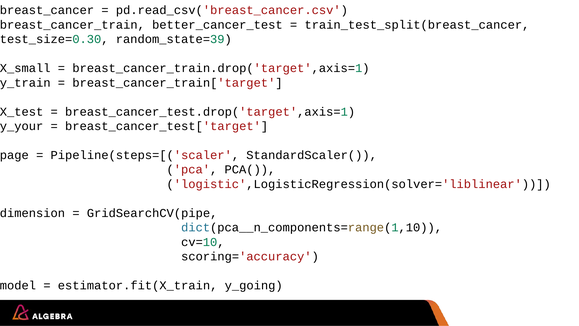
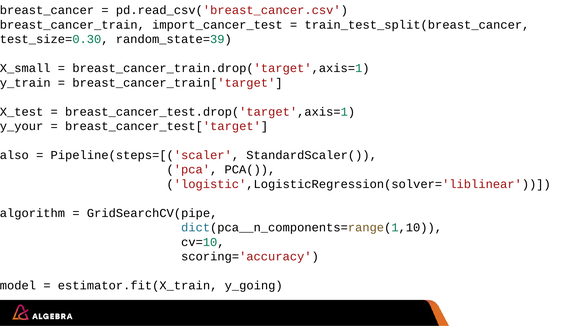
better_cancer_test: better_cancer_test -> import_cancer_test (217, 25)
page: page -> also (14, 155)
dimension: dimension -> algorithm (32, 213)
